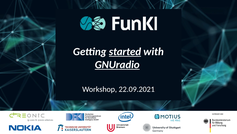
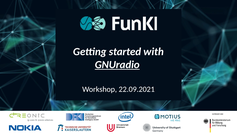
started underline: present -> none (125, 51)
